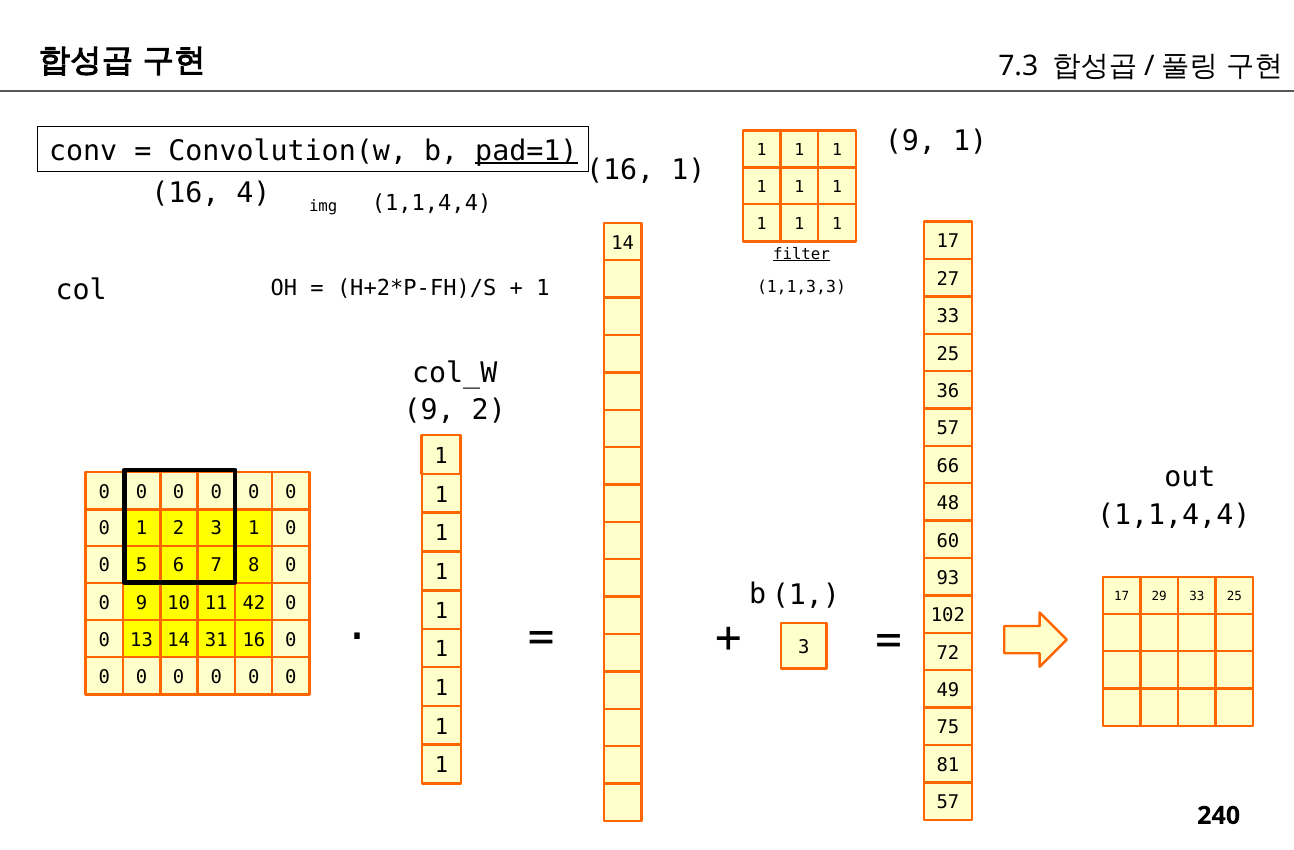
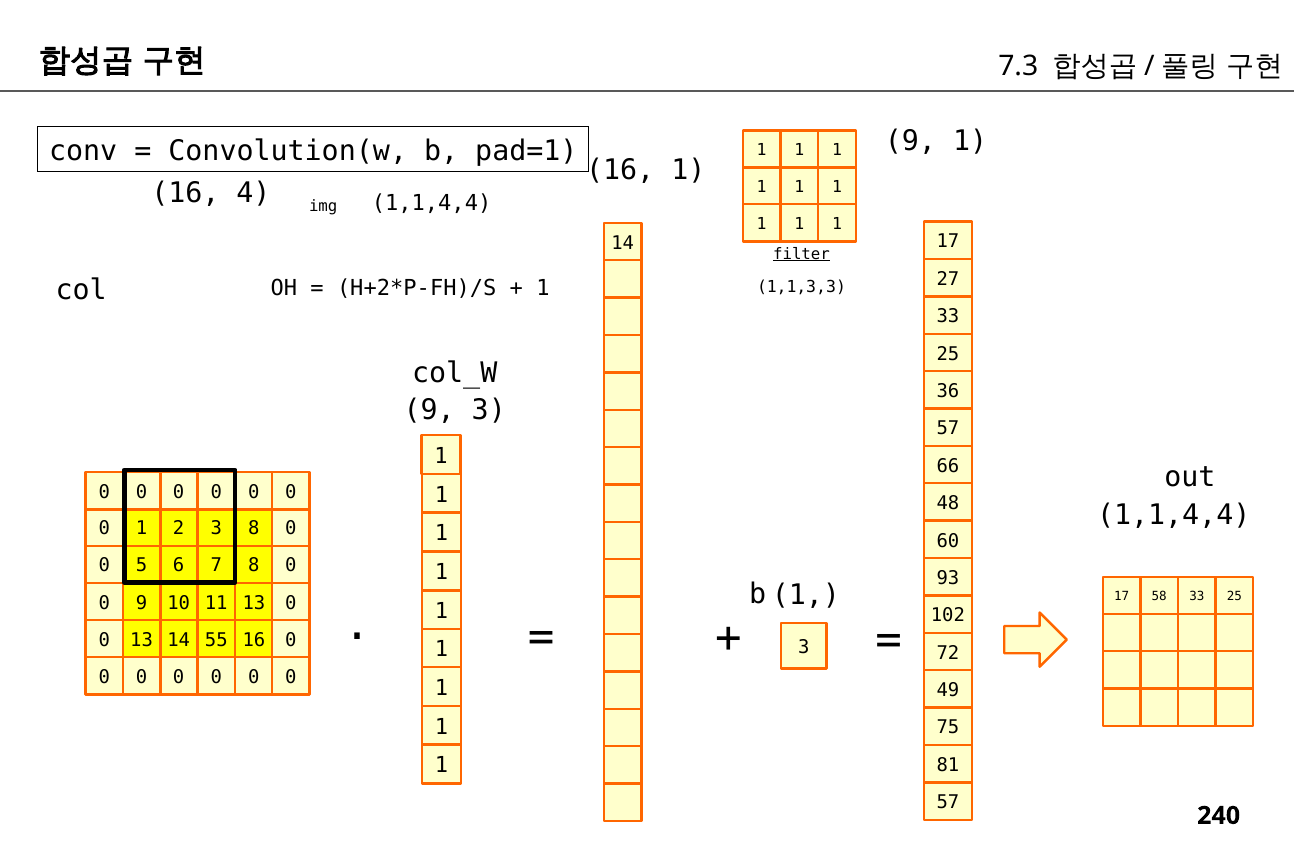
pad=1 underline: present -> none (526, 151)
9 2: 2 -> 3 (489, 410)
3 1: 1 -> 8 (254, 528)
29: 29 -> 58 (1159, 597)
11 42: 42 -> 13 (254, 603)
31: 31 -> 55 (216, 640)
